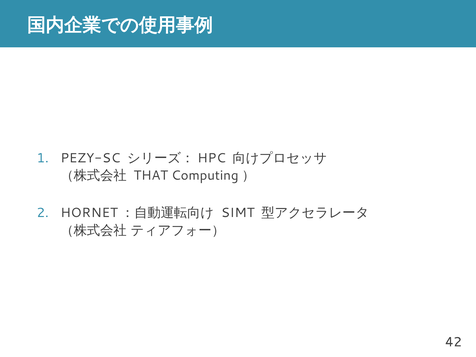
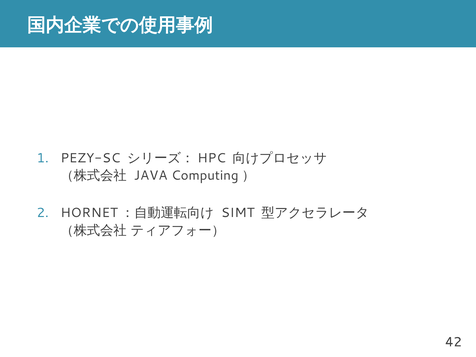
THAT: THAT -> JAVA (151, 176)
